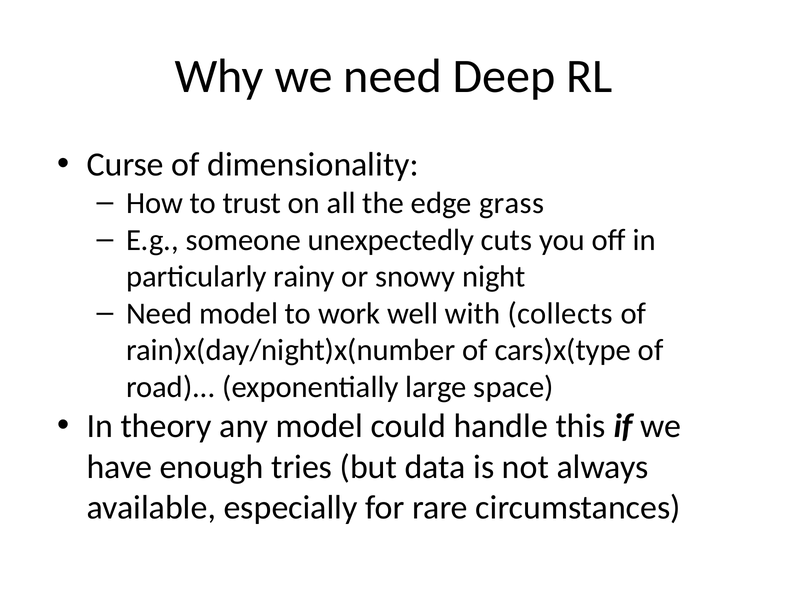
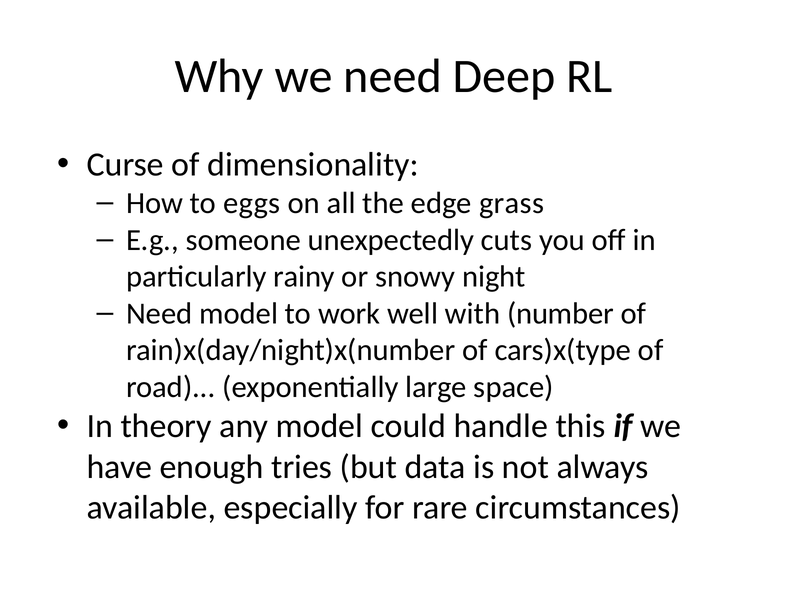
trust: trust -> eggs (252, 203)
collects: collects -> number (560, 313)
